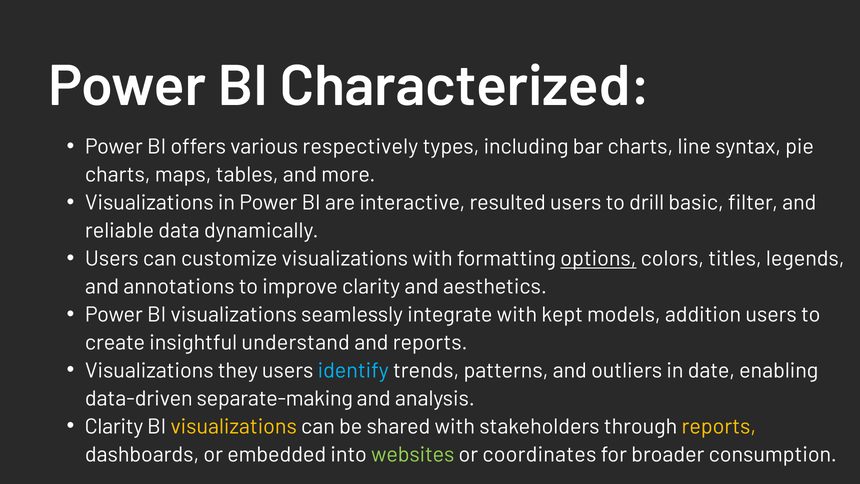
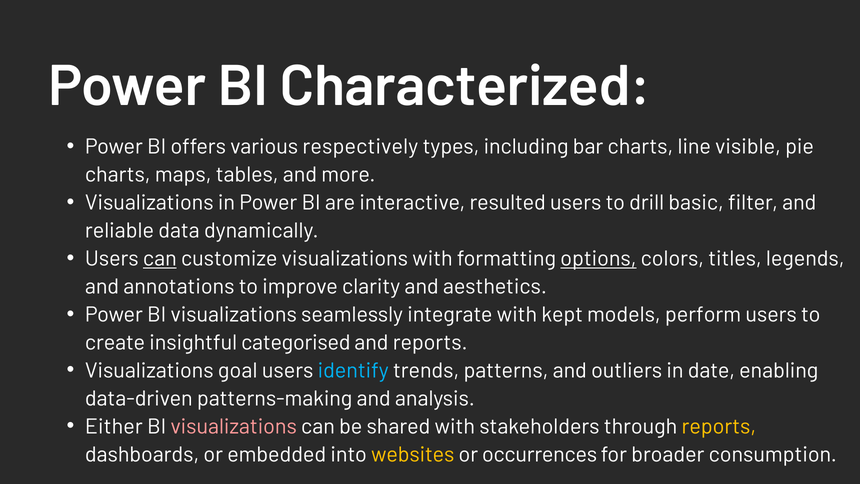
syntax: syntax -> visible (748, 147)
can underline: none -> present (160, 259)
addition: addition -> perform (703, 314)
understand: understand -> categorised (296, 342)
they: they -> goal (238, 370)
separate-making: separate-making -> patterns-making (275, 398)
Clarity: Clarity -> Either (114, 426)
visualizations colour: yellow -> pink (234, 426)
websites colour: light green -> yellow (413, 454)
coordinates: coordinates -> occurrences (540, 454)
